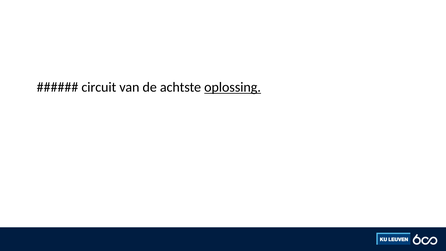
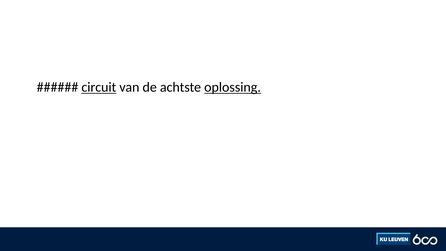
circuit underline: none -> present (99, 87)
